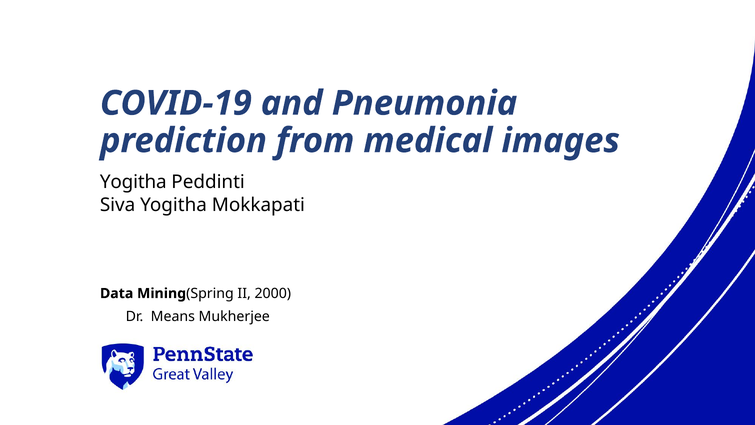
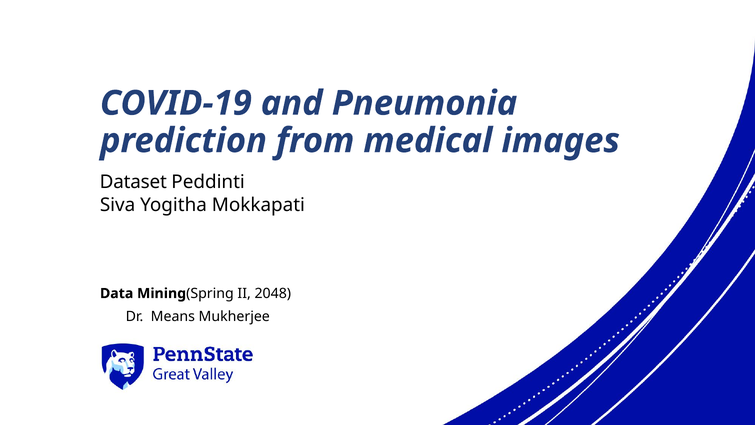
Yogitha: Yogitha -> Dataset (133, 182)
2000: 2000 -> 2048 (273, 293)
